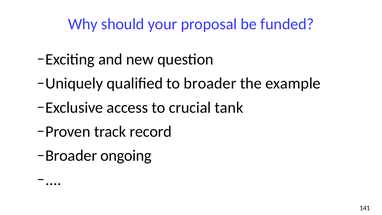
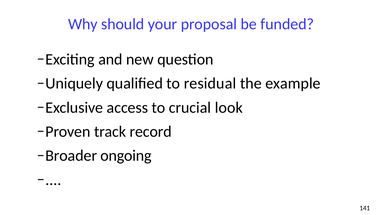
to broader: broader -> residual (210, 83)
tank: tank -> look (229, 107)
